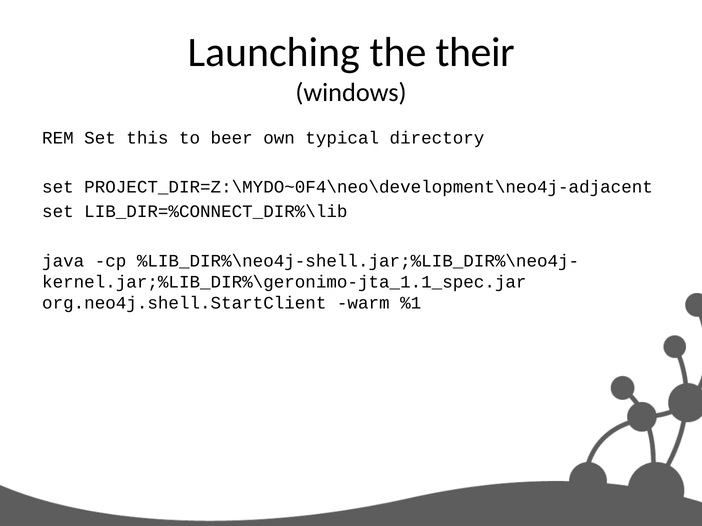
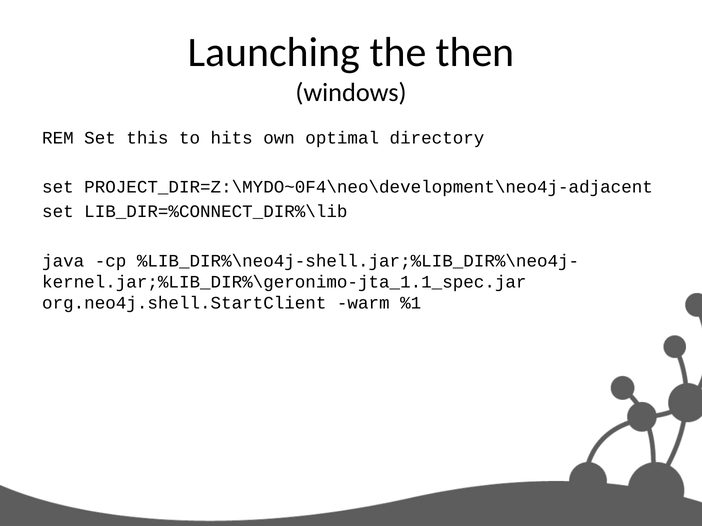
their: their -> then (475, 53)
beer: beer -> hits (232, 138)
typical: typical -> optimal (342, 138)
